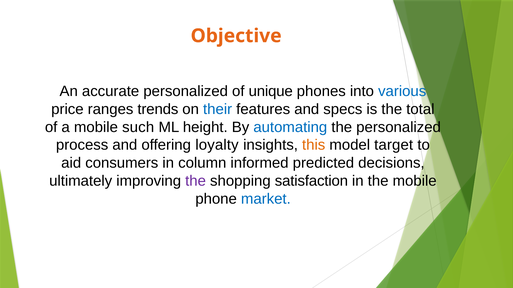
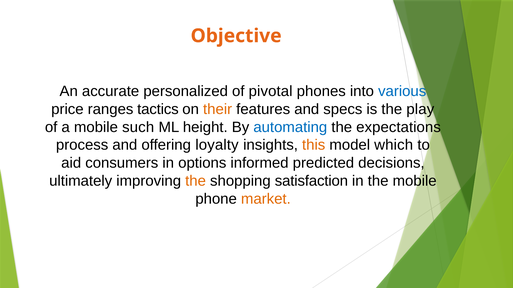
unique: unique -> pivotal (271, 91)
trends: trends -> tactics (158, 109)
their colour: blue -> orange (218, 109)
total: total -> play (420, 109)
the personalized: personalized -> expectations (399, 127)
target: target -> which (394, 145)
column: column -> options (202, 163)
the colour: purple -> orange (196, 181)
market colour: blue -> orange (266, 199)
